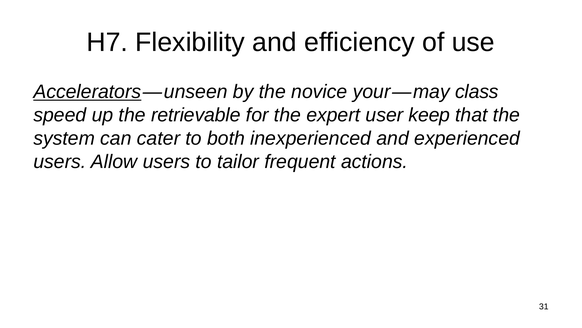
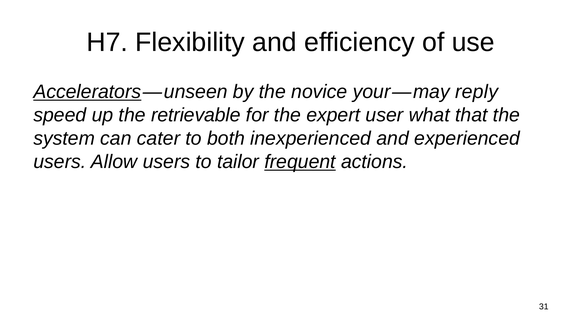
class: class -> reply (477, 92)
keep: keep -> what (429, 115)
frequent underline: none -> present (300, 161)
